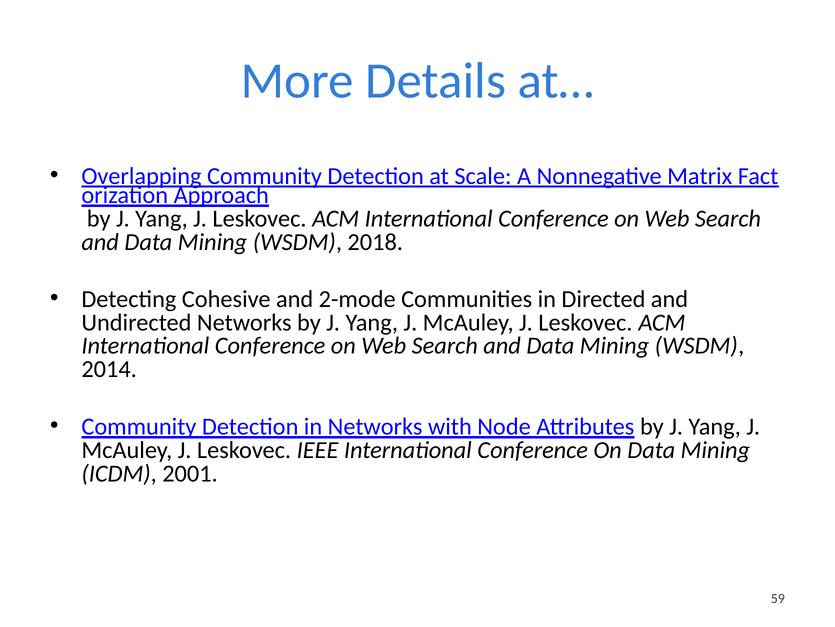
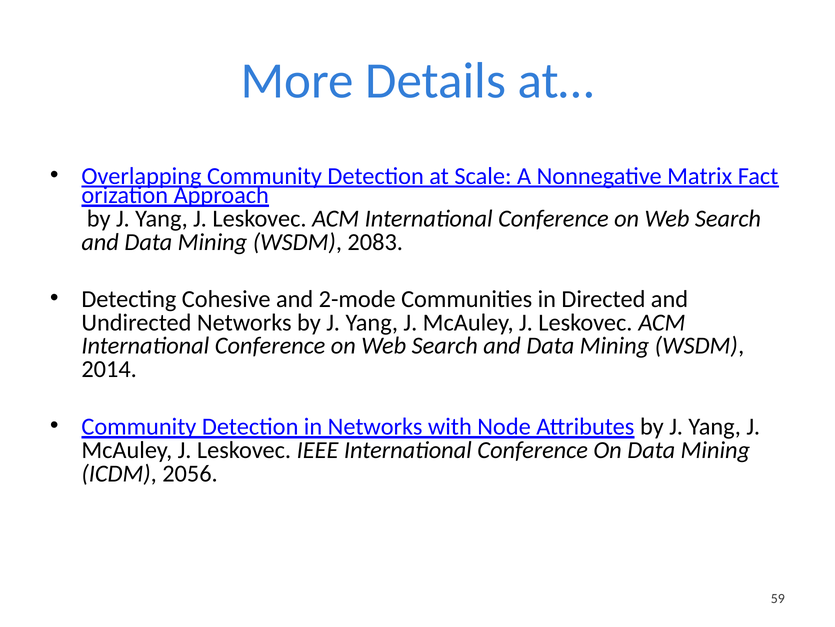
2018: 2018 -> 2083 (375, 242)
2001: 2001 -> 2056 (190, 473)
